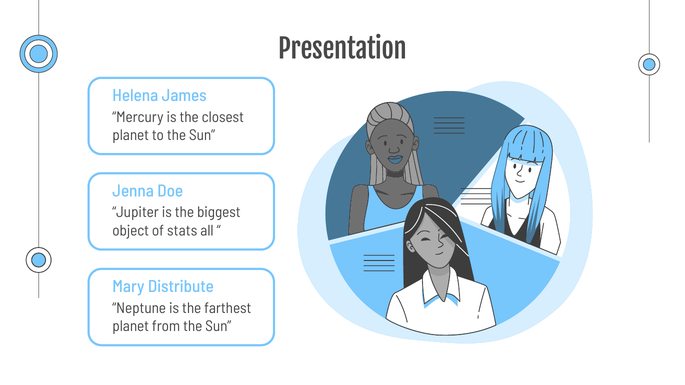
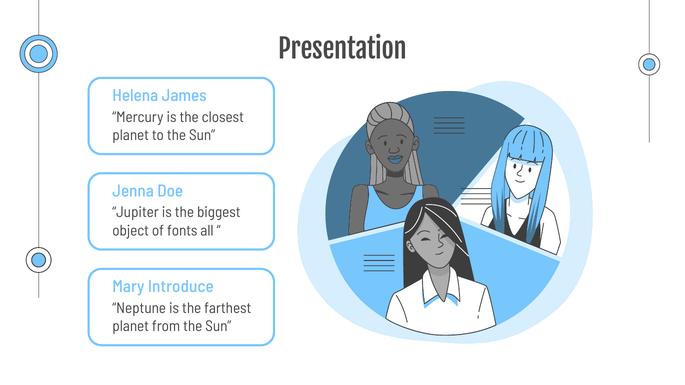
stats: stats -> fonts (182, 231)
Distribute: Distribute -> Introduce (181, 287)
